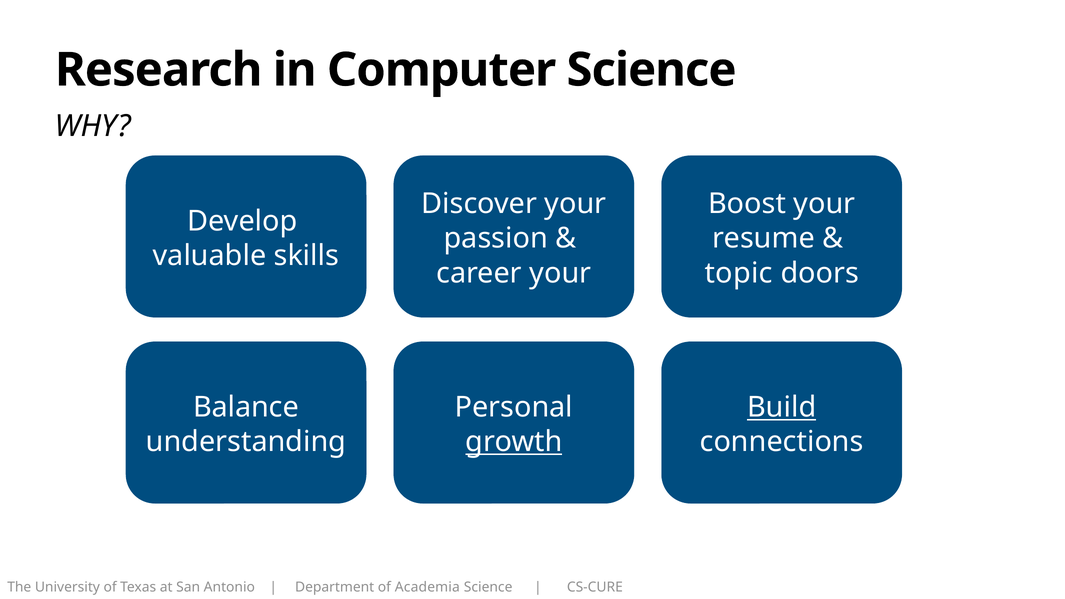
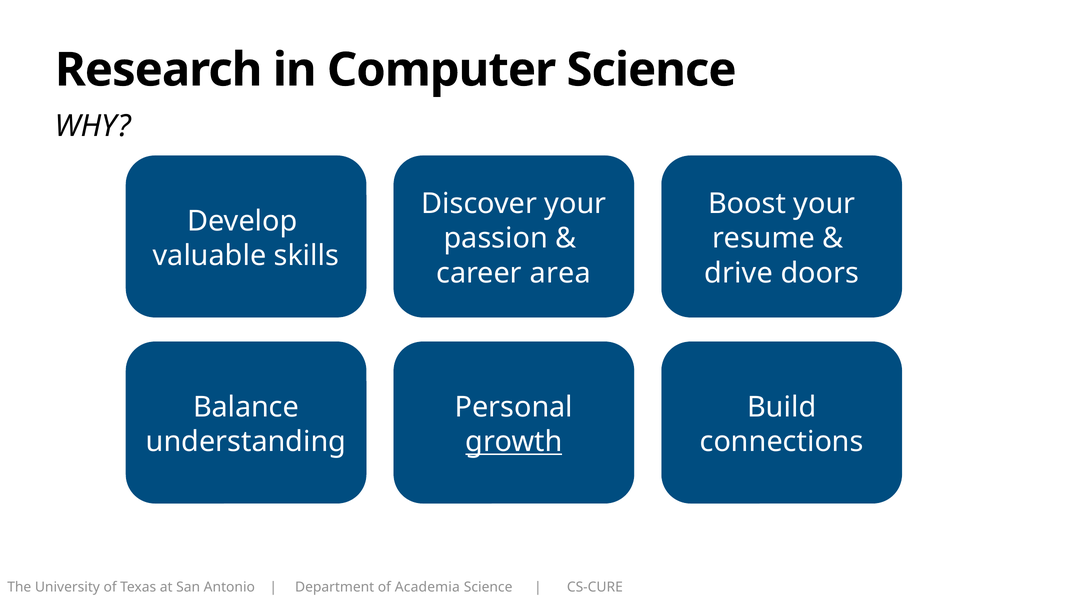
career your: your -> area (560, 273)
topic: topic -> drive (739, 273)
Build underline: present -> none (782, 407)
